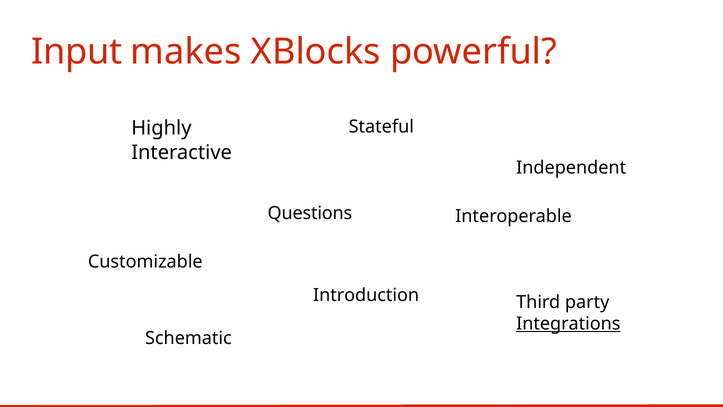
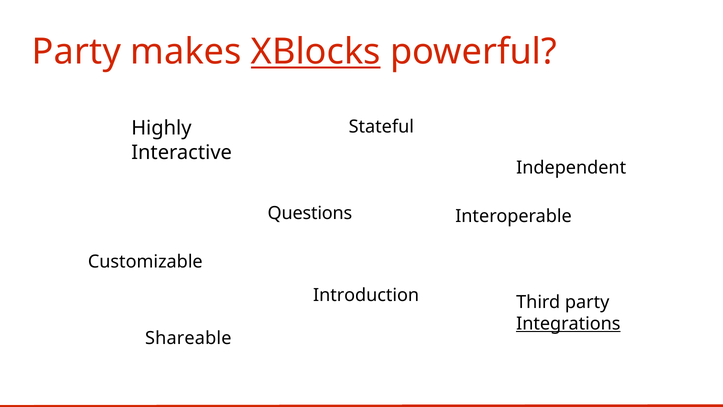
Input: Input -> Party (76, 52)
XBlocks underline: none -> present (316, 52)
Schematic: Schematic -> Shareable (188, 338)
